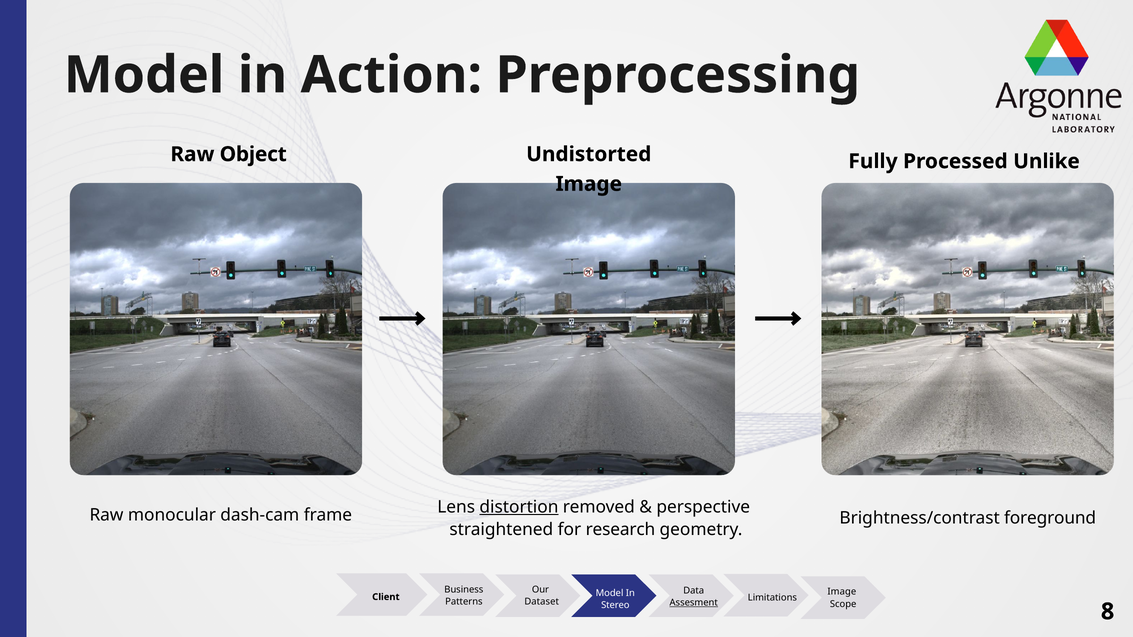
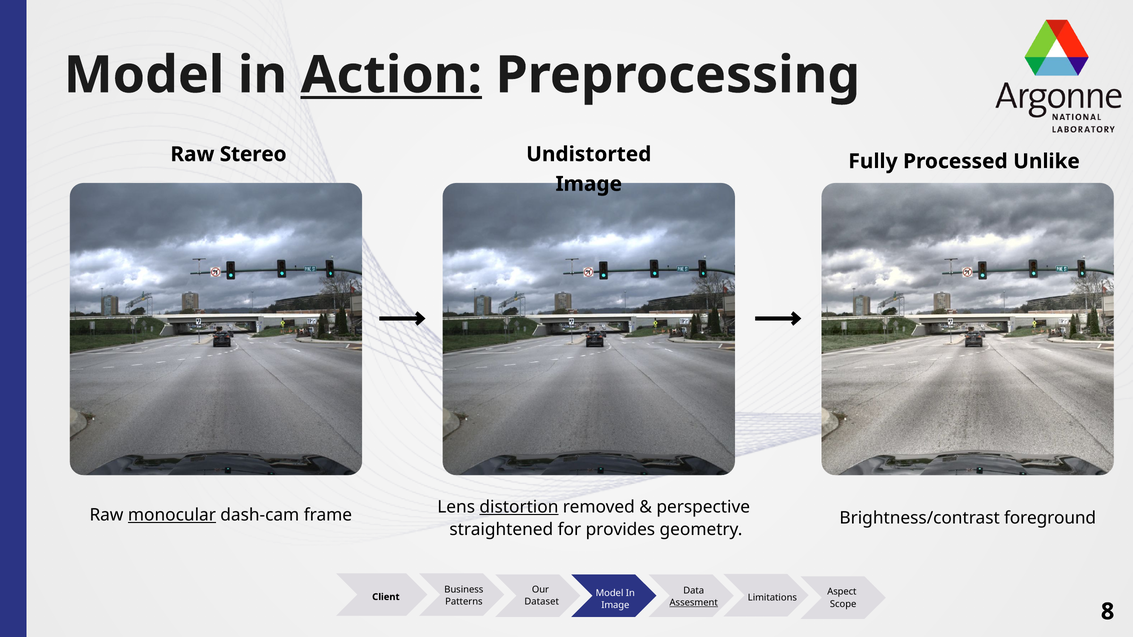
Action underline: none -> present (391, 75)
Object: Object -> Stereo (253, 154)
monocular underline: none -> present (172, 516)
research: research -> provides (620, 530)
Image: Image -> Aspect (842, 592)
Stereo: Stereo -> Image (615, 606)
